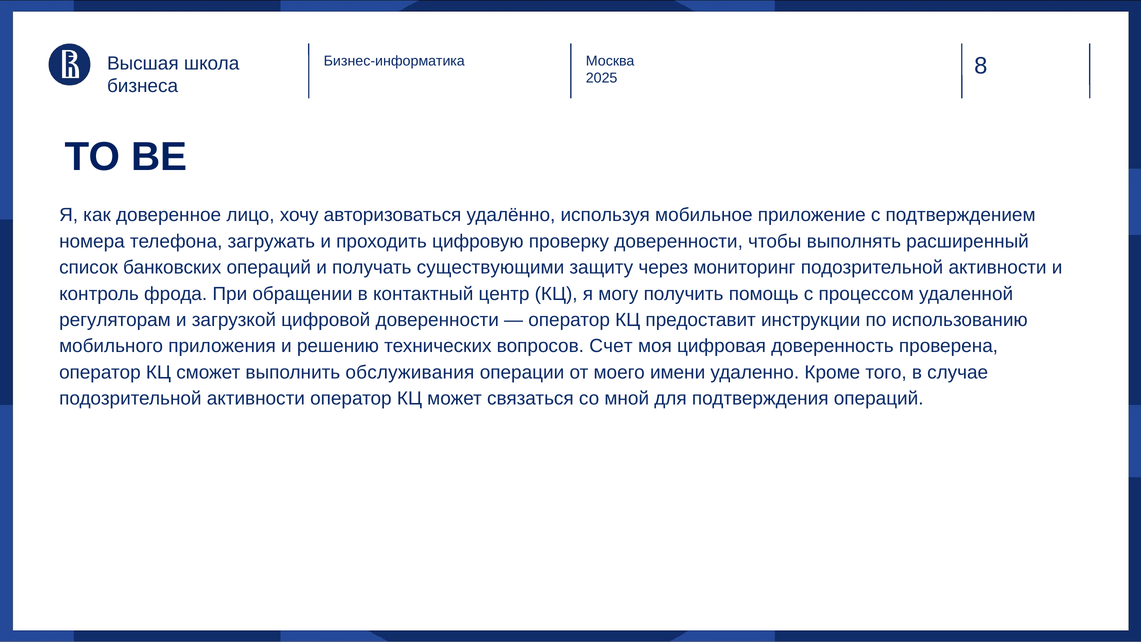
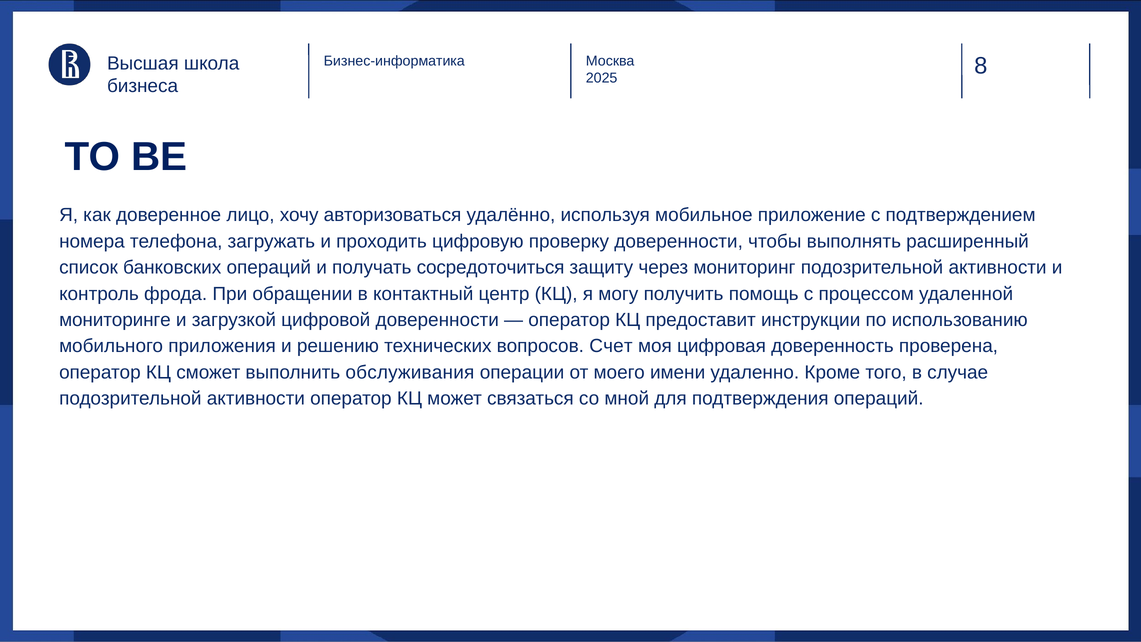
существующими: существующими -> сосредоточиться (491, 267)
регуляторам: регуляторам -> мониторинге (115, 320)
